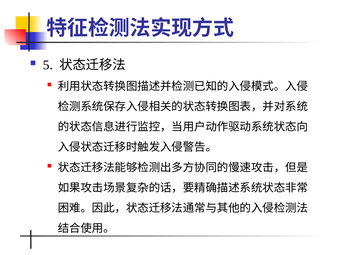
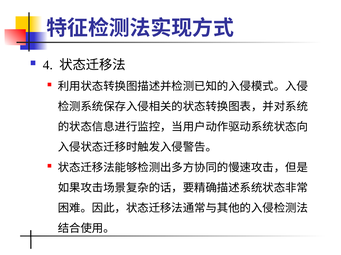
5: 5 -> 4 (48, 65)
